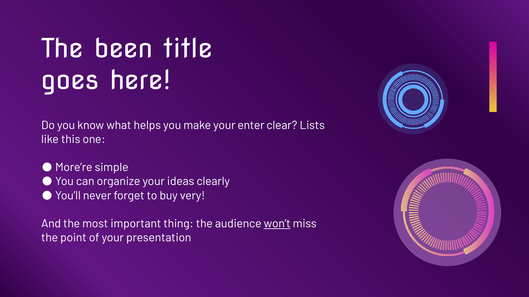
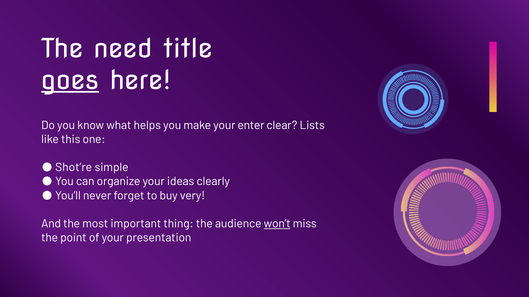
been: been -> need (123, 49)
goes underline: none -> present (70, 81)
More’re: More’re -> Shot’re (74, 168)
